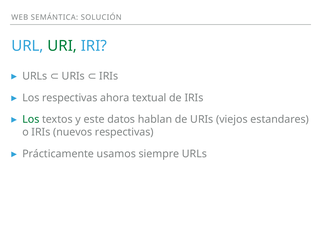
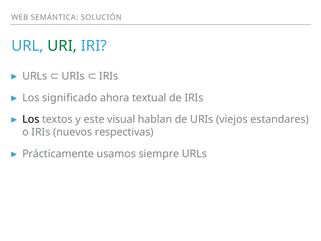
Los respectivas: respectivas -> significado (70, 98)
Los colour: green -> black (31, 119)
datos: datos -> visual (121, 119)
